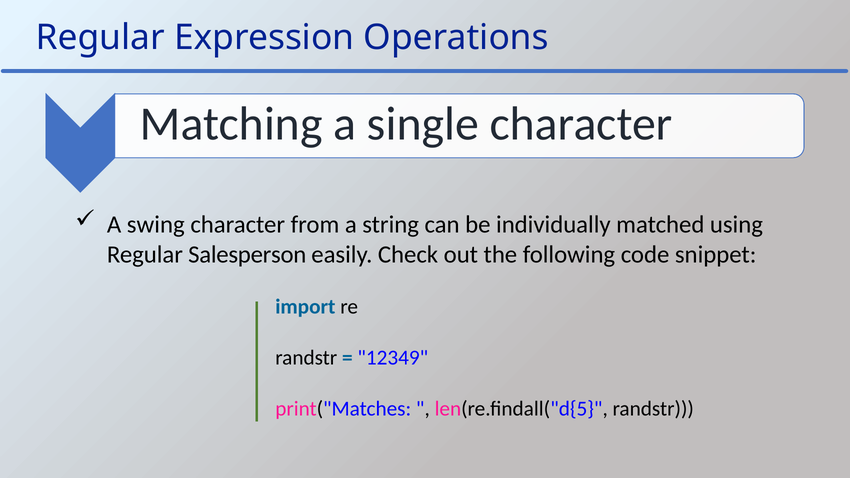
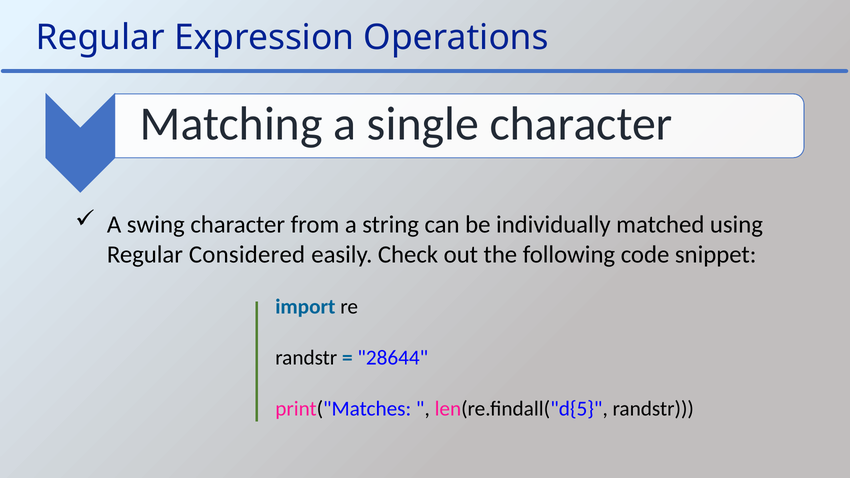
Salesperson: Salesperson -> Considered (247, 254)
12349: 12349 -> 28644 (393, 358)
